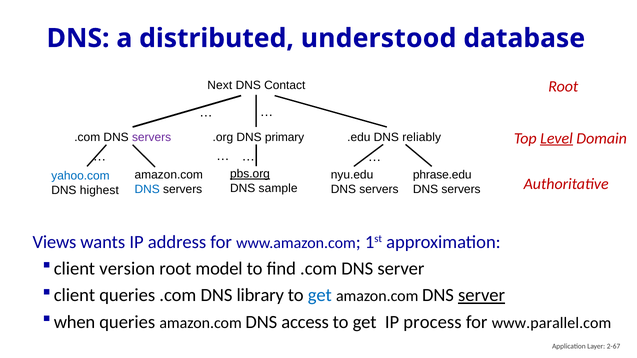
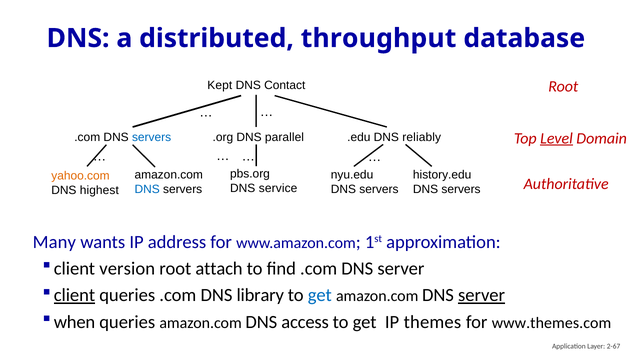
understood: understood -> throughput (379, 38)
Next: Next -> Kept (220, 85)
servers colour: purple -> blue (152, 137)
primary: primary -> parallel (284, 137)
pbs.org underline: present -> none (250, 174)
phrase.edu: phrase.edu -> history.edu (442, 175)
yahoo.com colour: blue -> orange (80, 176)
sample: sample -> service (278, 188)
Views: Views -> Many (54, 242)
model: model -> attach (219, 269)
client underline: none -> present (74, 296)
process: process -> themes (432, 322)
www.parallel.com: www.parallel.com -> www.themes.com (552, 323)
